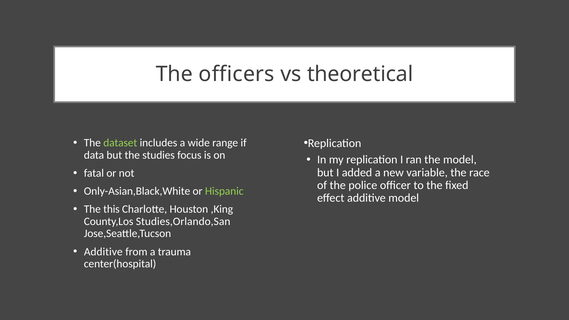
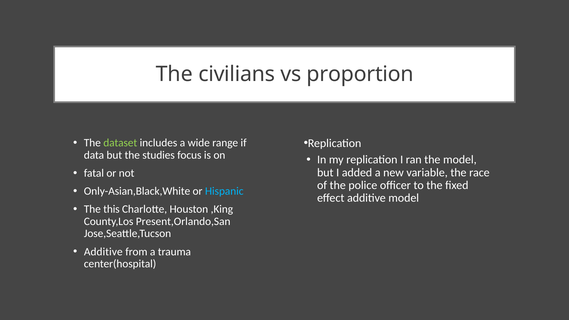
officers: officers -> civilians (237, 74)
theoretical: theoretical -> proportion (360, 74)
Hispanic colour: light green -> light blue (224, 191)
Studies,Orlando,San: Studies,Orlando,San -> Present,Orlando,San (183, 221)
